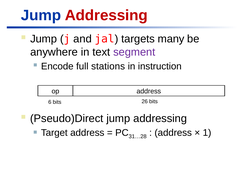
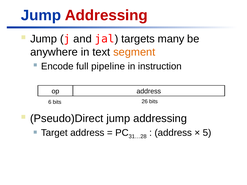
segment colour: purple -> orange (134, 52)
stations: stations -> pipeline (108, 66)
1: 1 -> 5 (207, 133)
